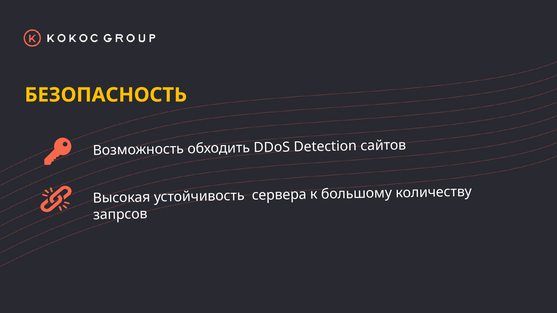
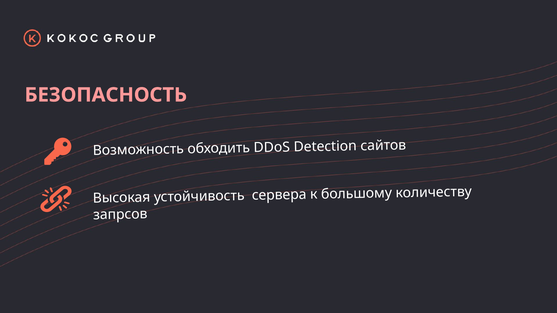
БЕЗОПАСНОСТЬ colour: yellow -> pink (106, 95)
